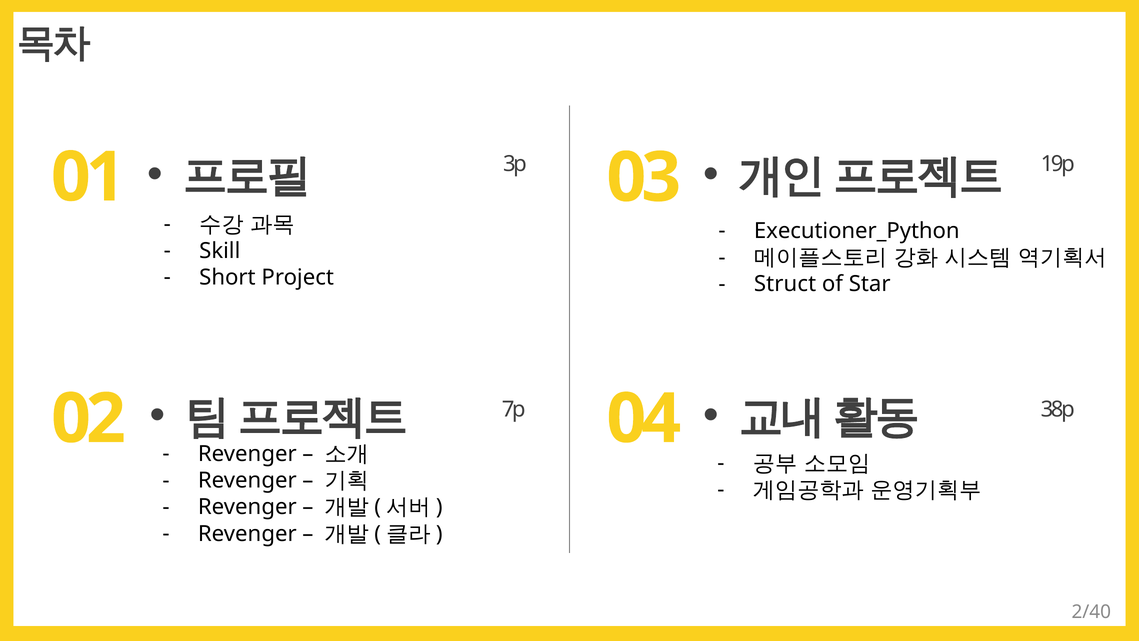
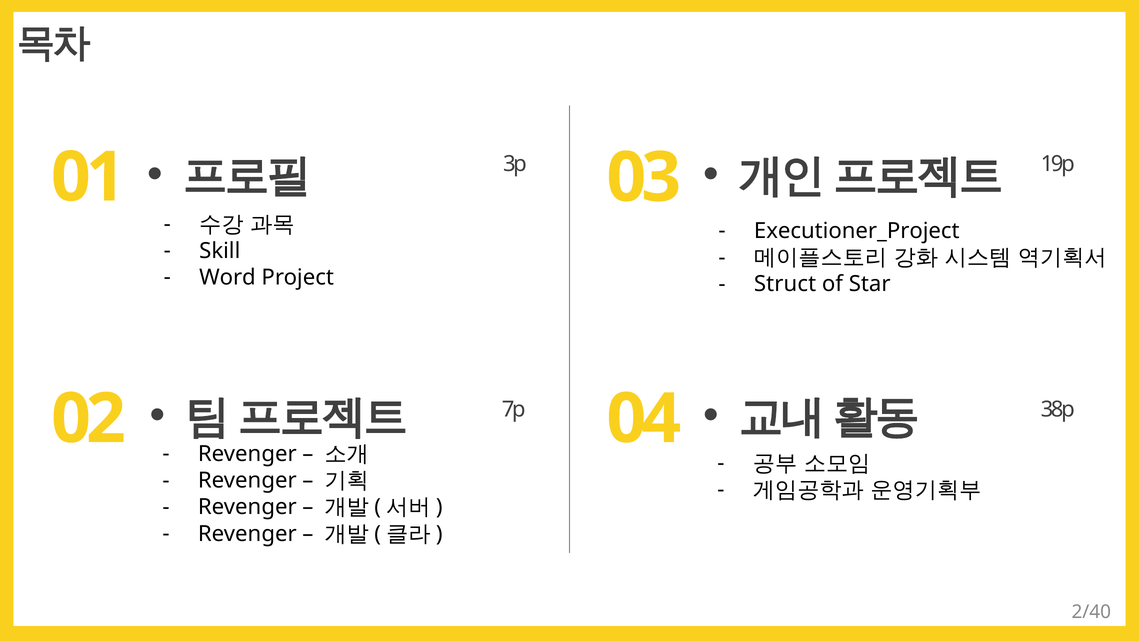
Executioner_Python: Executioner_Python -> Executioner_Project (857, 231)
Short: Short -> Word (227, 277)
